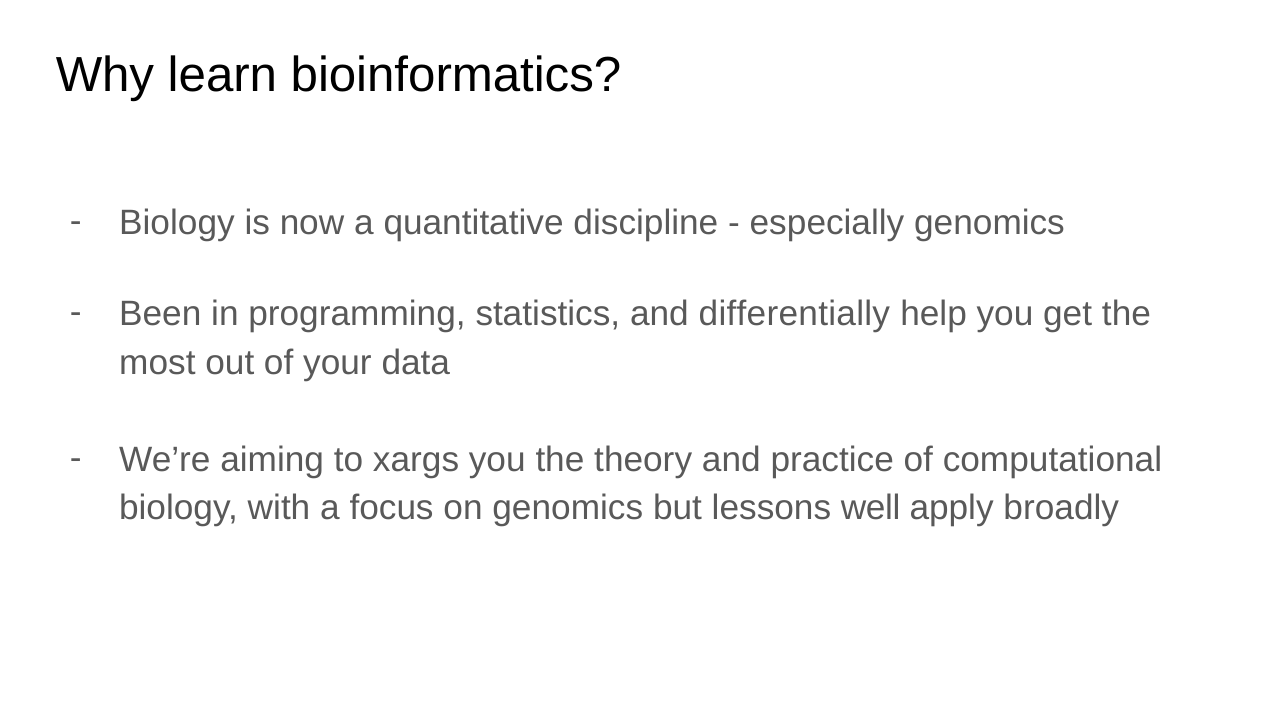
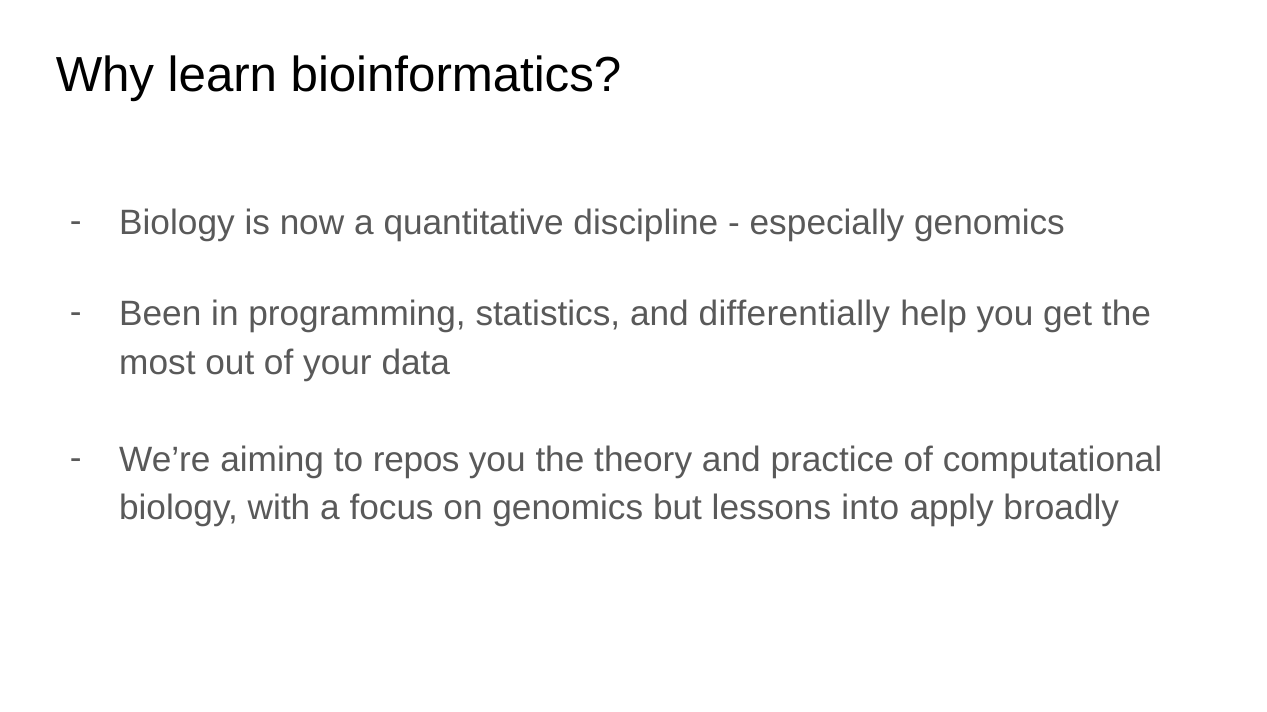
xargs: xargs -> repos (416, 460)
well: well -> into (870, 509)
